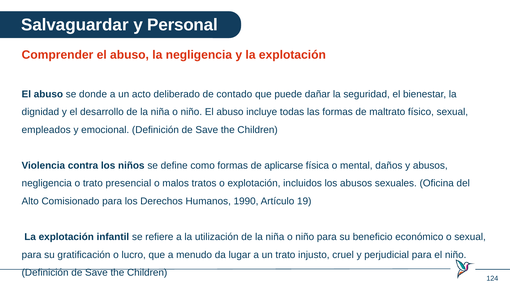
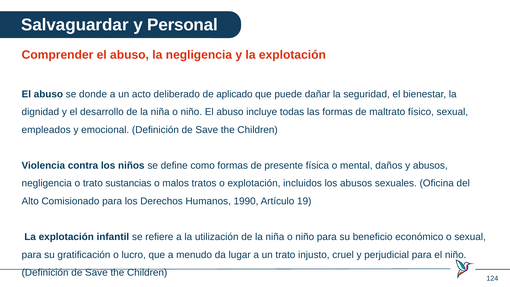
contado: contado -> aplicado (234, 94)
aplicarse: aplicarse -> presente (284, 165)
presencial: presencial -> sustancias (128, 183)
